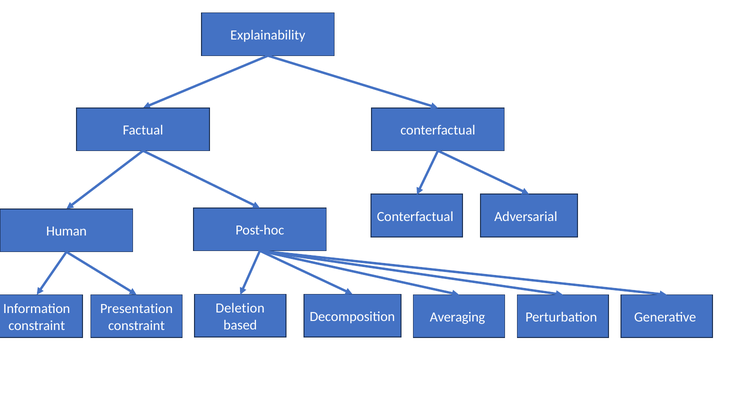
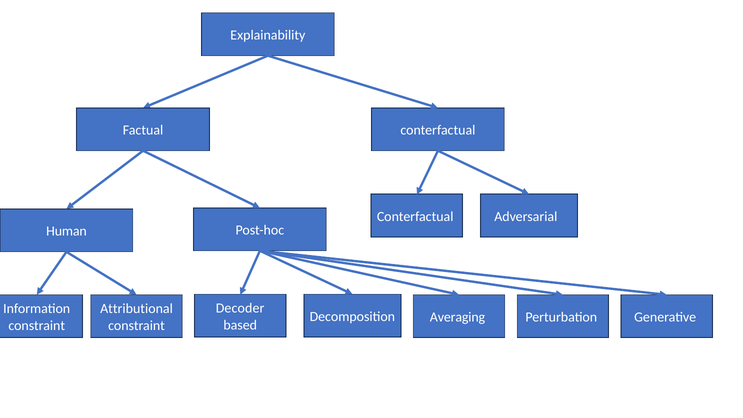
Deletion: Deletion -> Decoder (240, 308)
Presentation: Presentation -> Attributional (137, 309)
